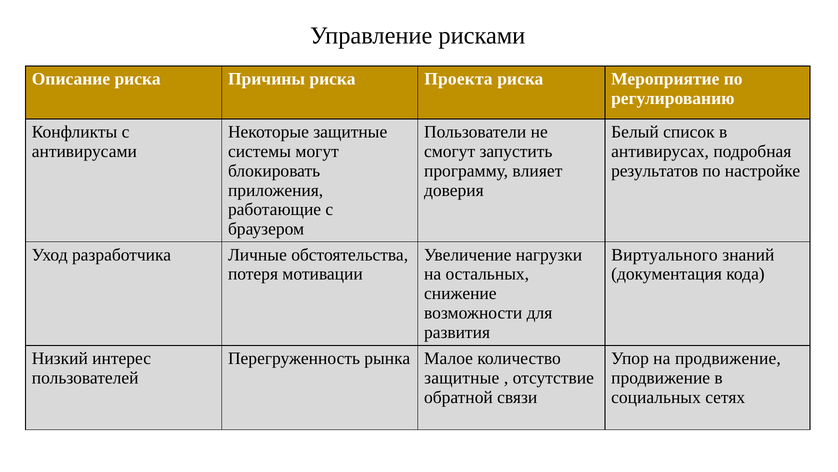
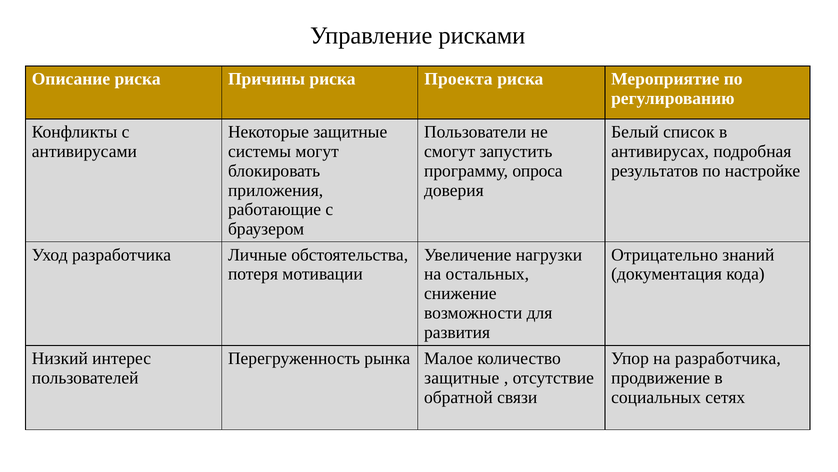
влияет: влияет -> опроса (538, 171)
Виртуального: Виртуального -> Отрицательно (665, 254)
на продвижение: продвижение -> разработчика (728, 358)
